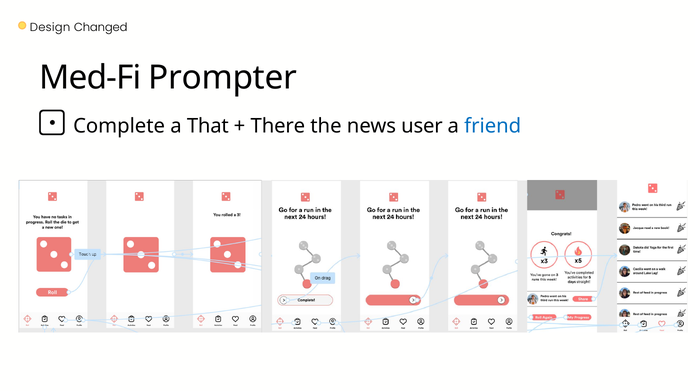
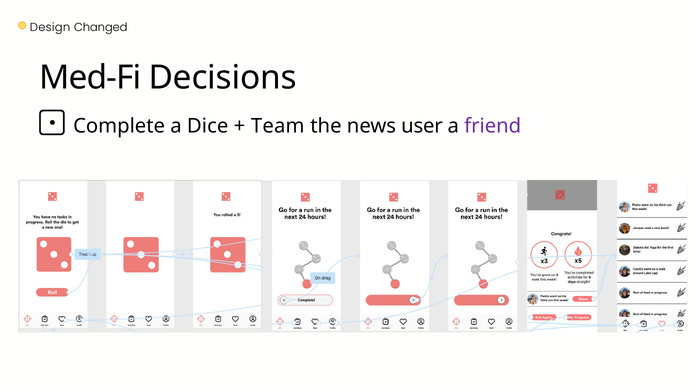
Prompter: Prompter -> Decisions (223, 78)
That: That -> Dice (208, 126)
There: There -> Team (278, 126)
friend colour: blue -> purple (493, 126)
